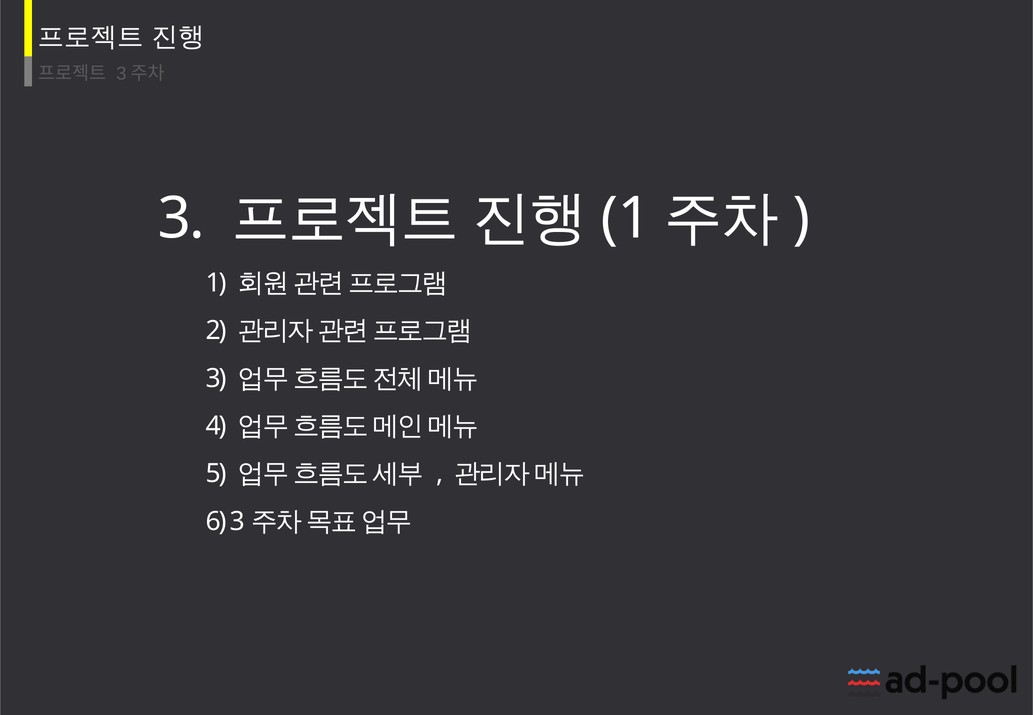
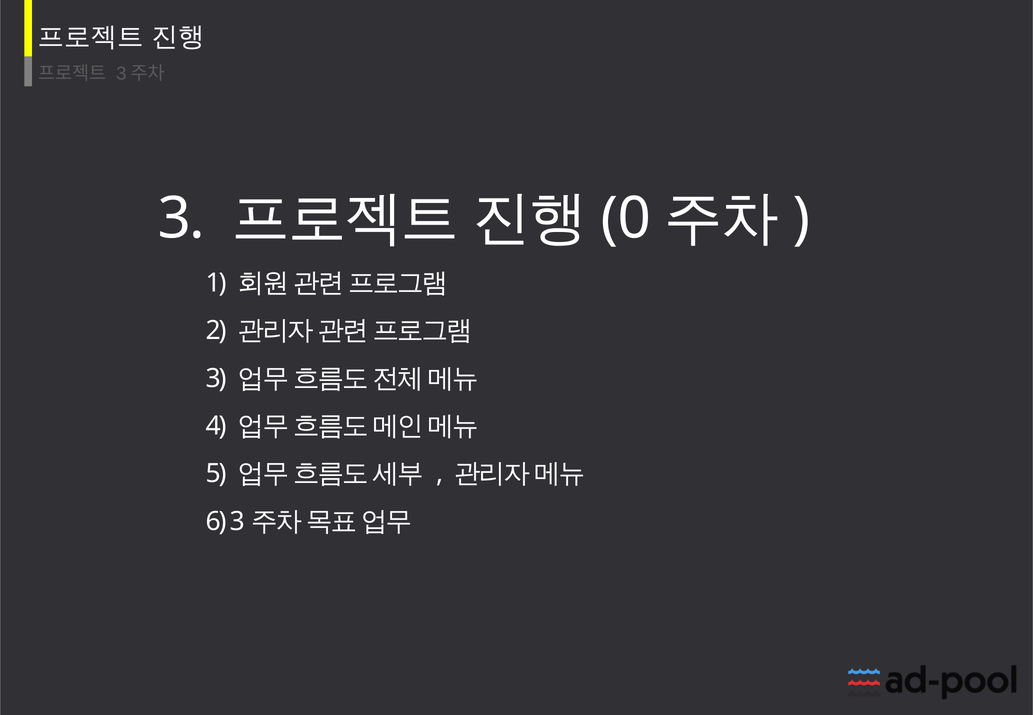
1: 1 -> 0 (626, 218)
